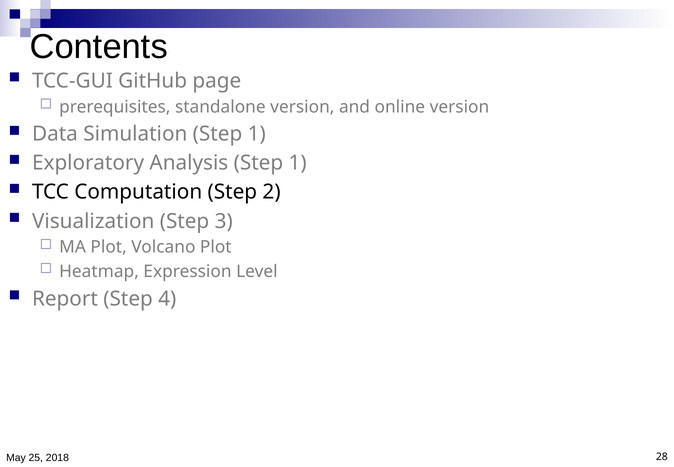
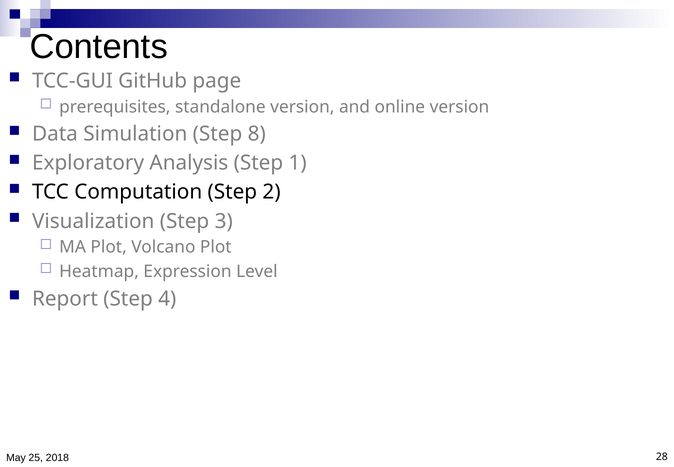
Simulation Step 1: 1 -> 8 (257, 134)
